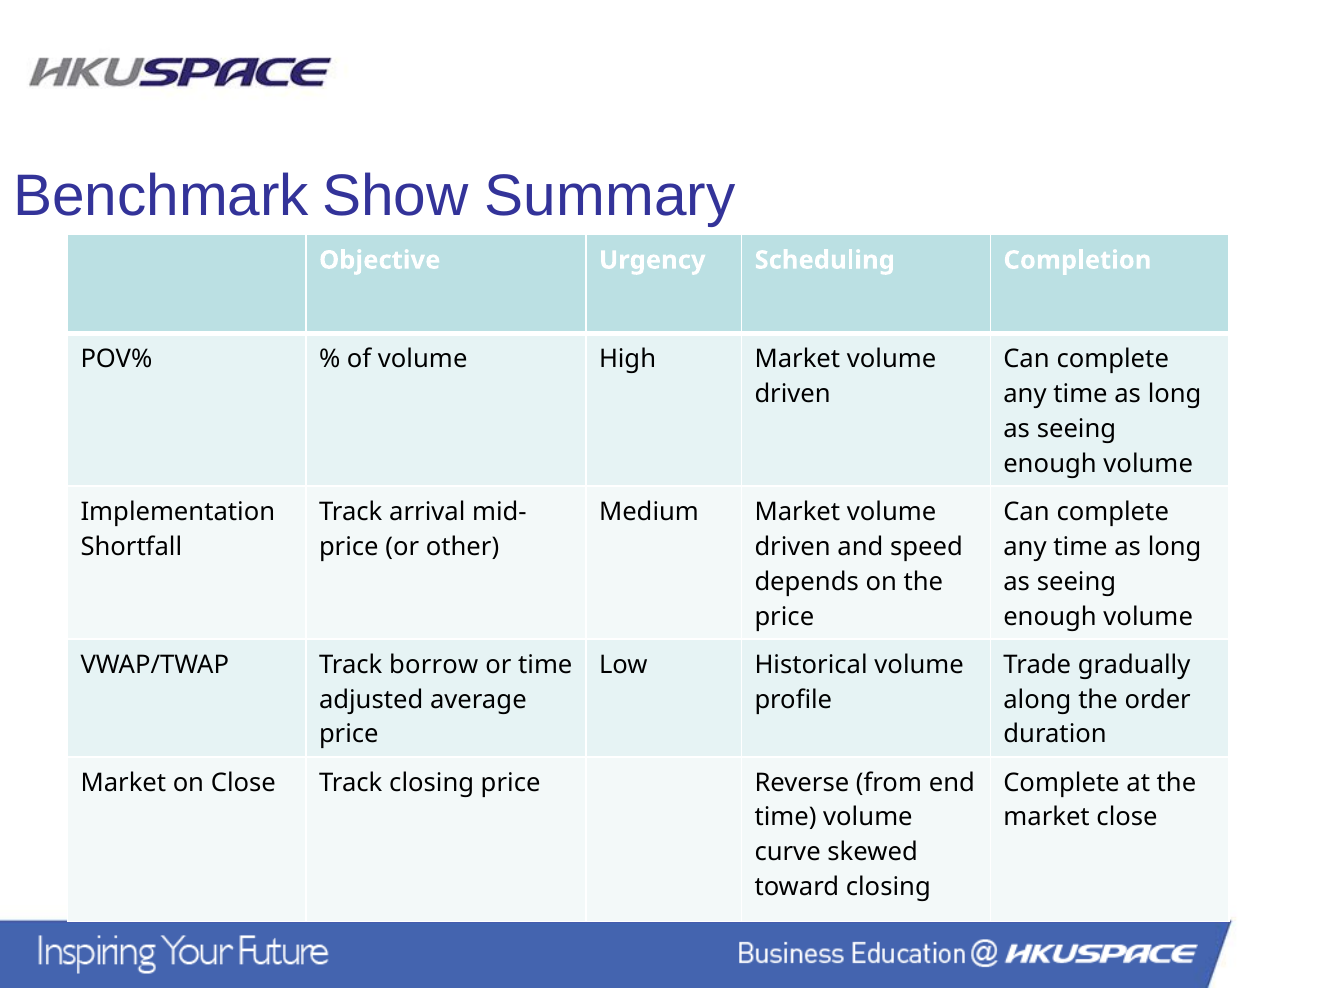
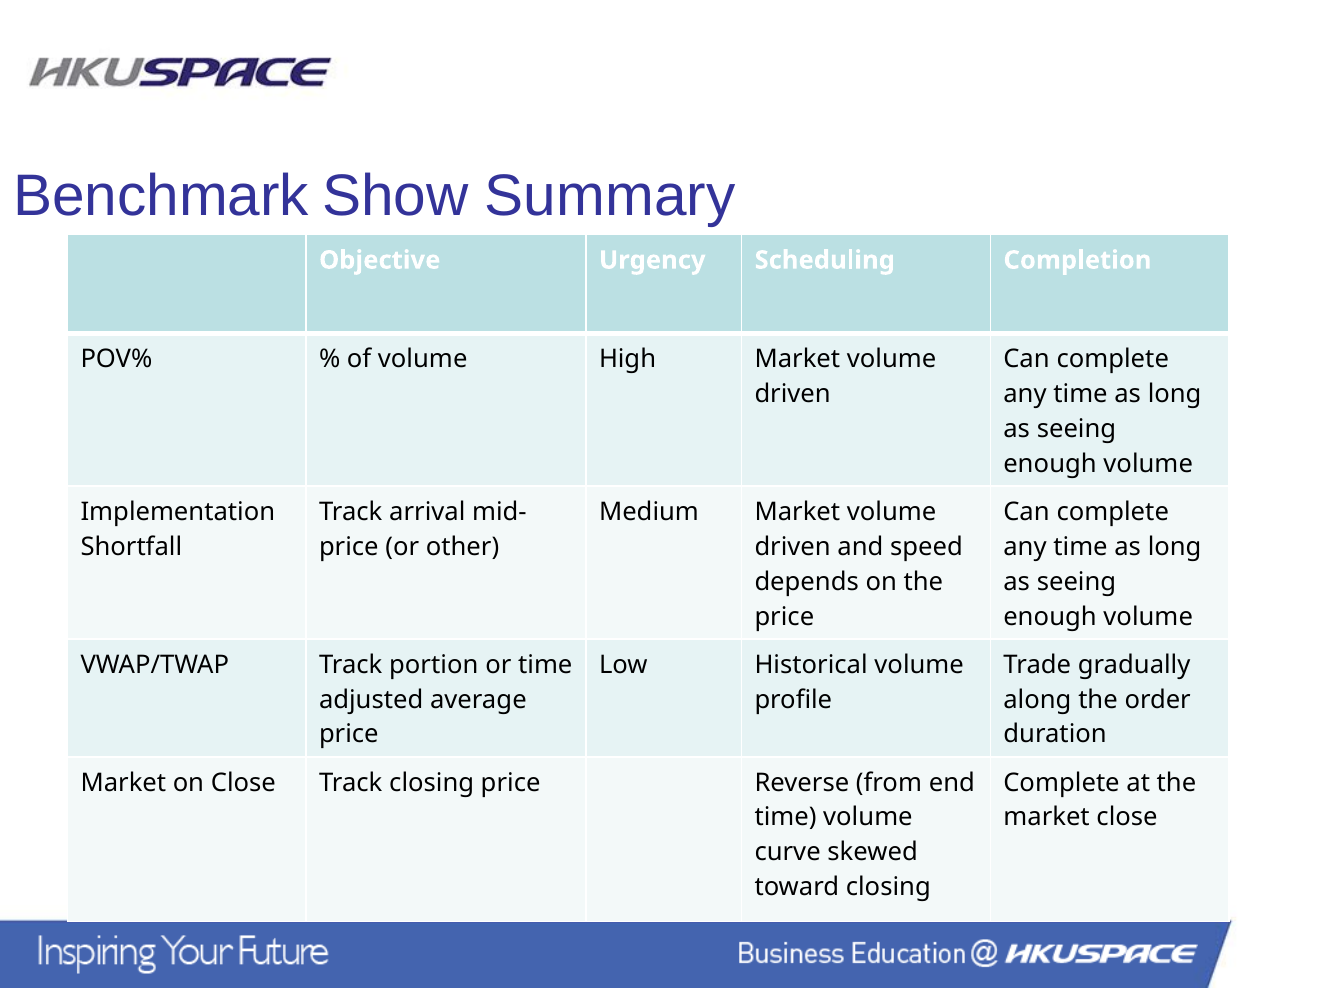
borrow: borrow -> portion (434, 665)
